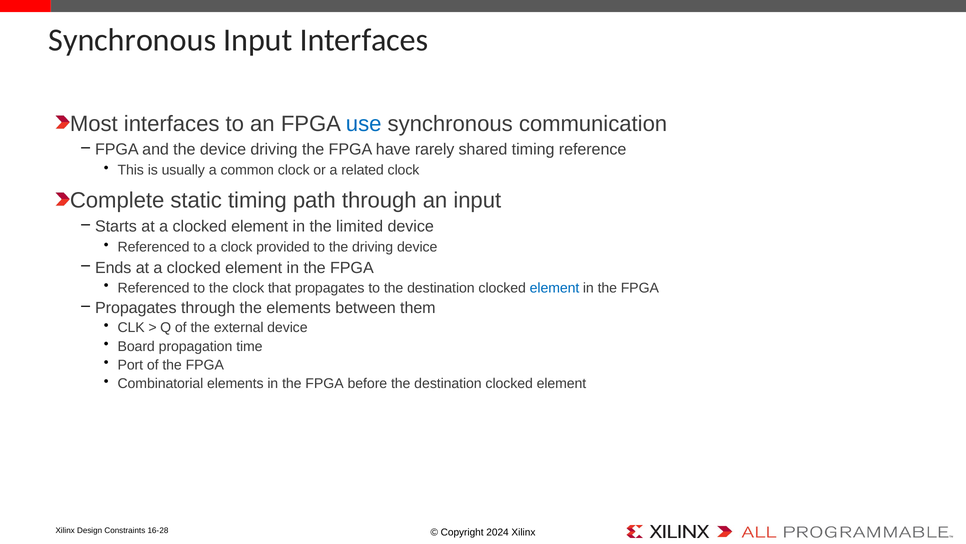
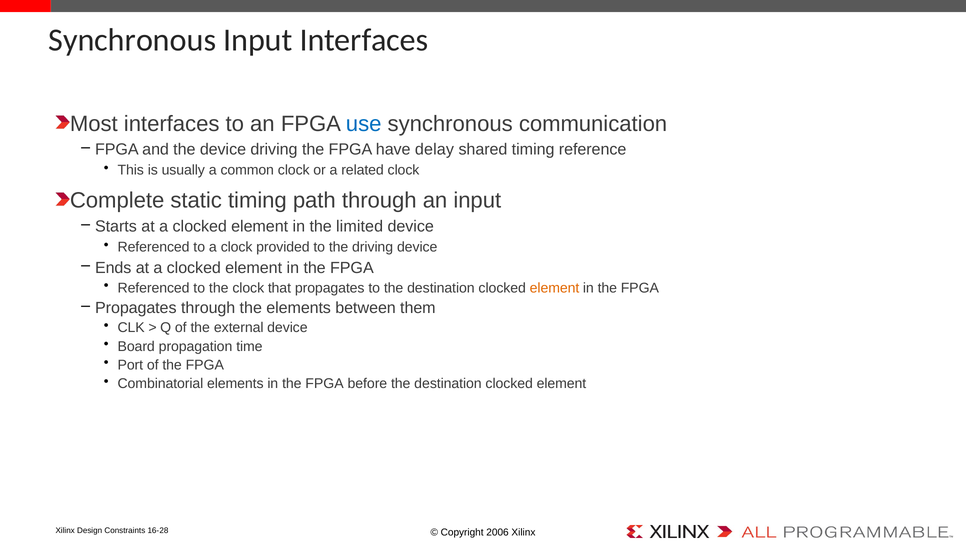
rarely: rarely -> delay (434, 149)
element colour: blue -> orange (555, 288)
2024: 2024 -> 2006 (498, 532)
